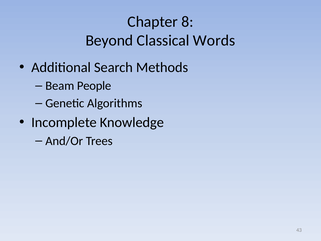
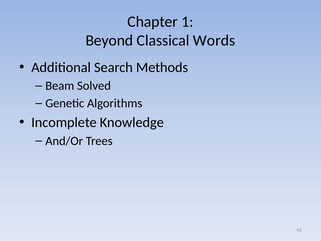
8: 8 -> 1 (187, 22)
People: People -> Solved (94, 86)
